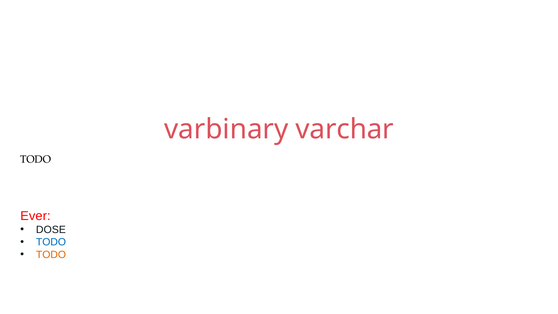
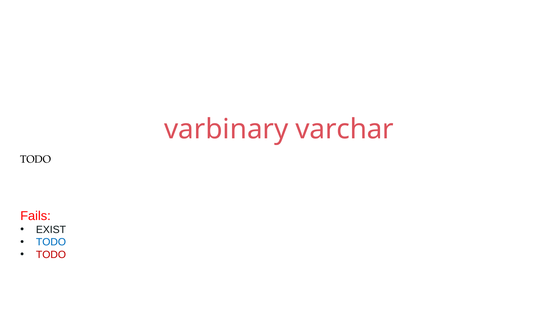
Ever: Ever -> Fails (36, 216)
DOSE: DOSE -> EXIST (51, 230)
TODO colour: orange -> red (51, 255)
